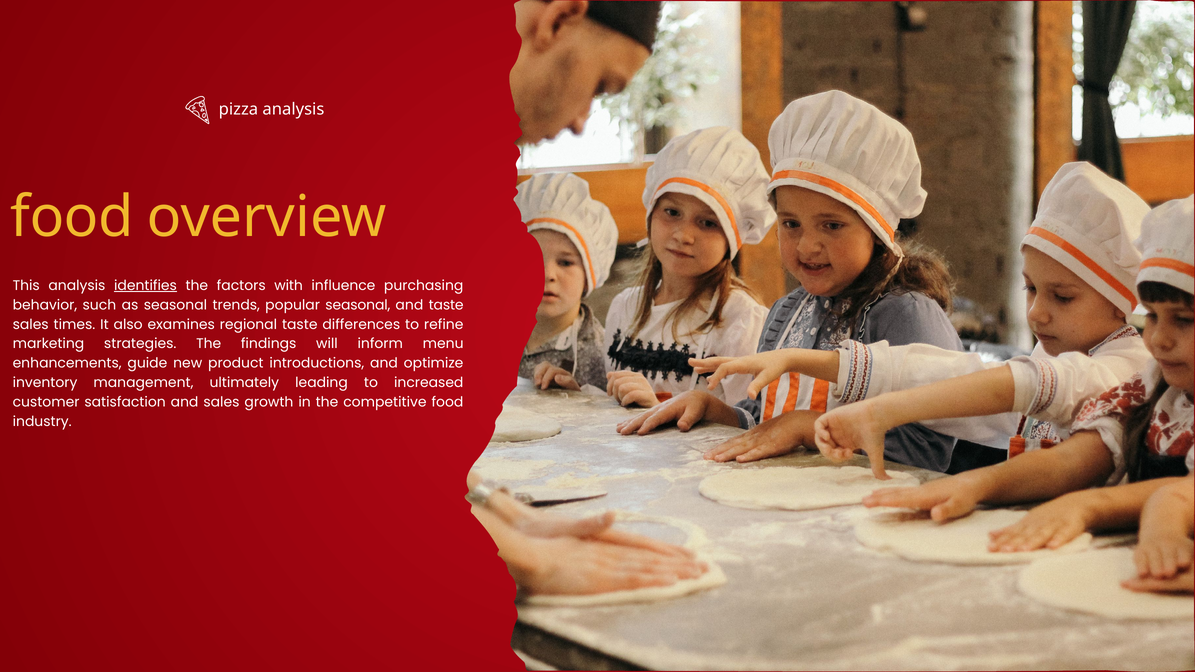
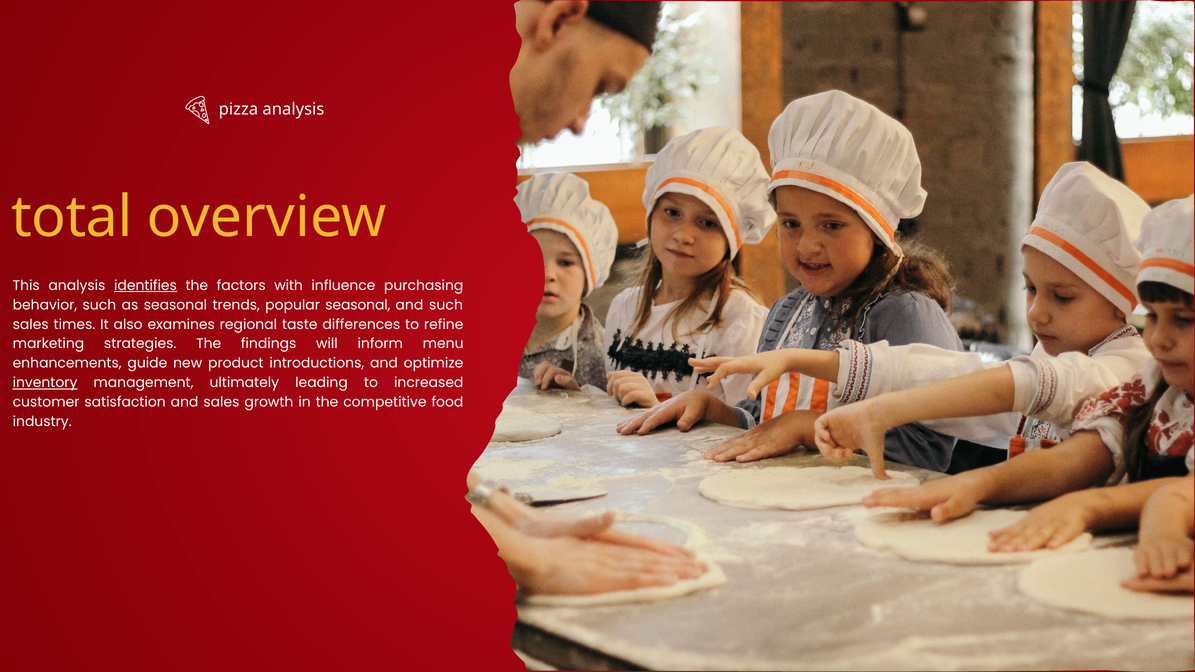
food: food -> total (72, 218)
and taste: taste -> such (446, 305)
inventory underline: none -> present (45, 383)
